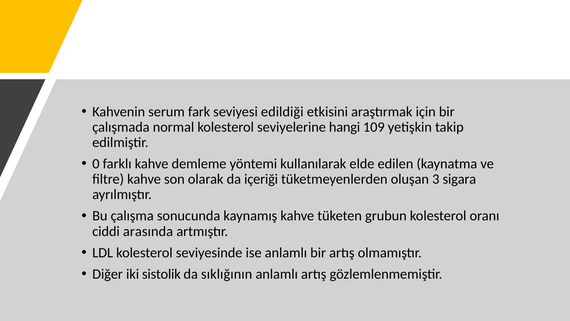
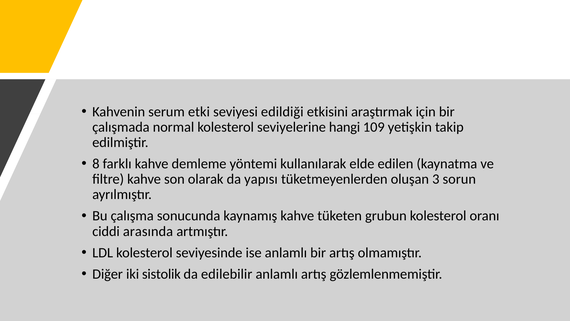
fark: fark -> etki (199, 111)
0: 0 -> 8 (96, 164)
içeriği: içeriği -> yapısı (261, 179)
sigara: sigara -> sorun (459, 179)
sıklığının: sıklığının -> edilebilir (227, 274)
